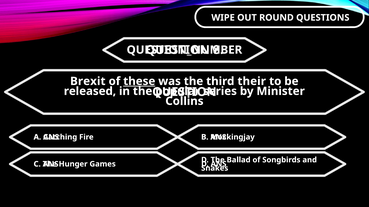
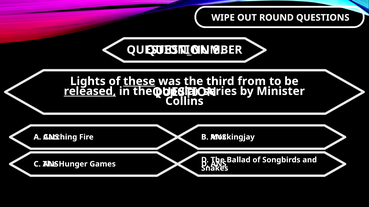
Brexit: Brexit -> Lights (88, 81)
their: their -> from (252, 81)
released underline: none -> present (90, 91)
